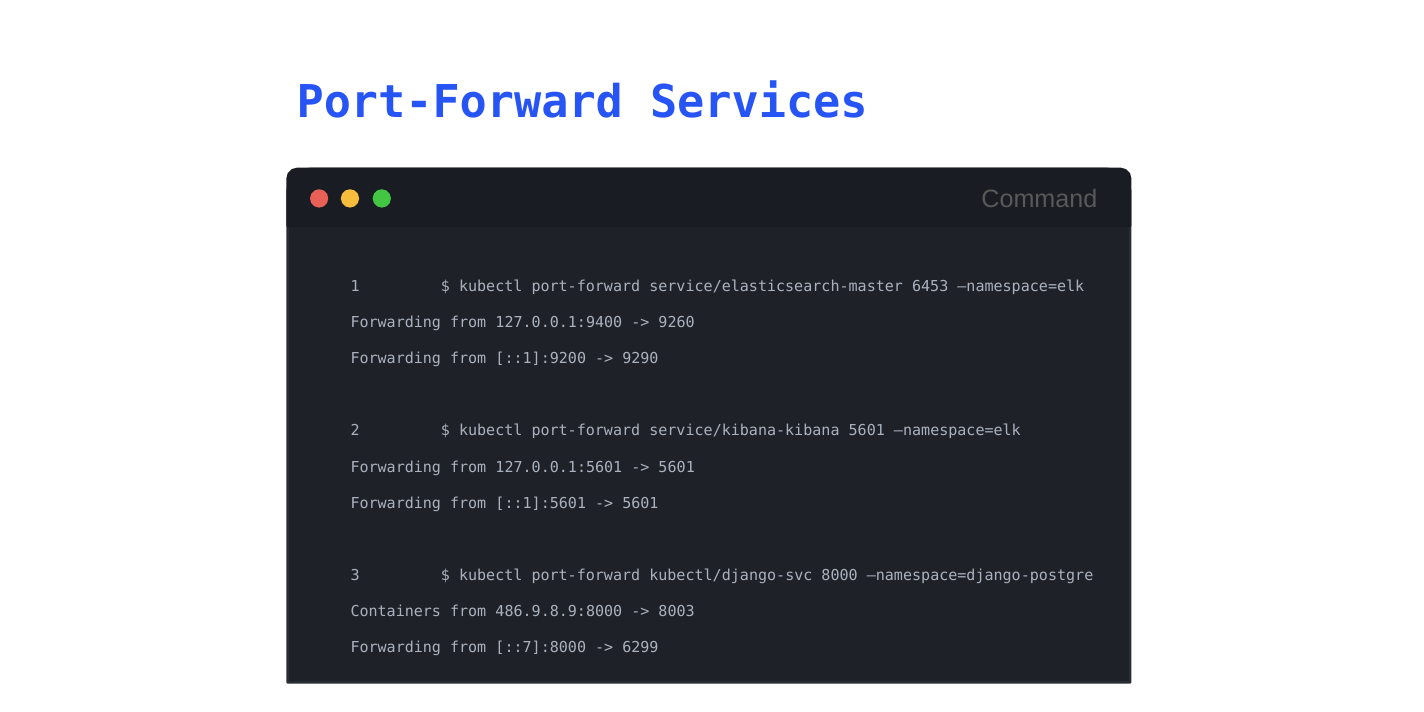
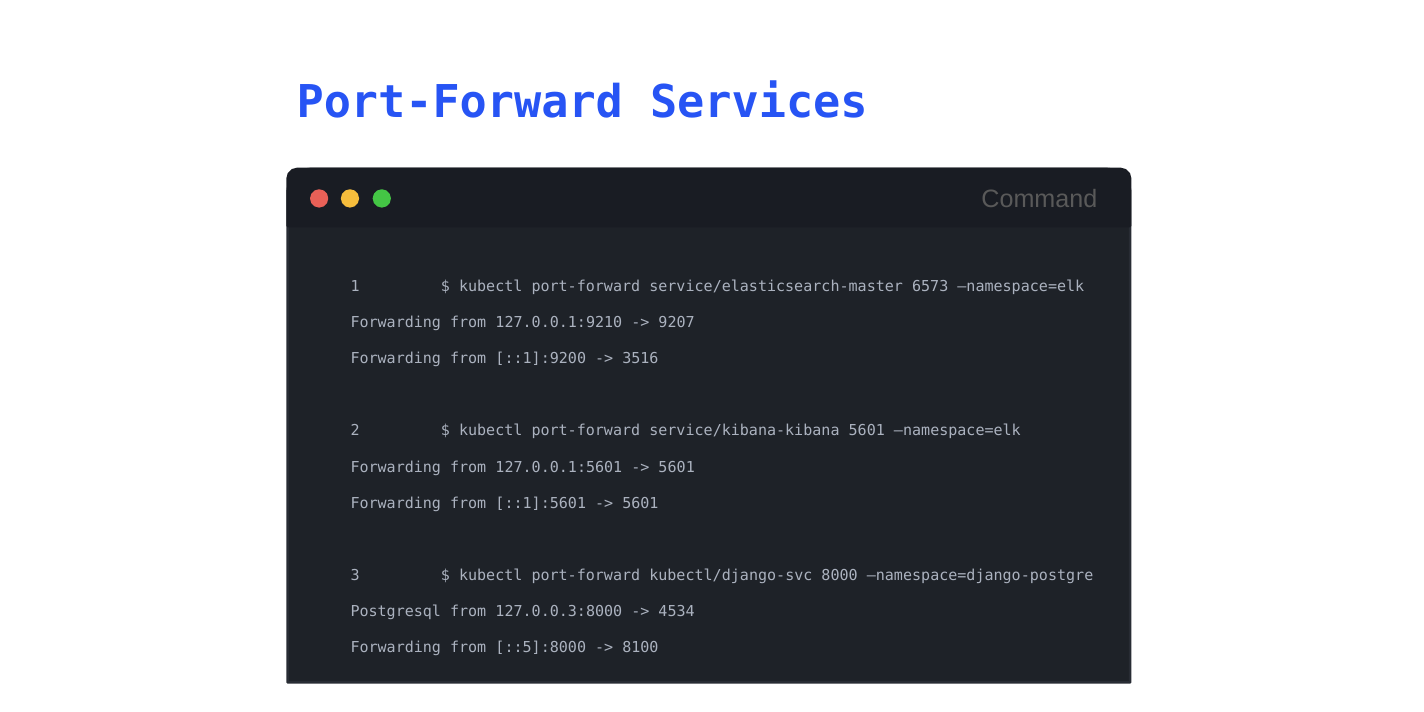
6453: 6453 -> 6573 (930, 286)
127.0.0.1:9400: 127.0.0.1:9400 -> 127.0.0.1:9210 (559, 322)
9260: 9260 -> 9207 (677, 322)
9290: 9290 -> 3516 (640, 359)
Containers: Containers -> Postgresql (396, 612)
486.9.8.9:8000: 486.9.8.9:8000 -> 127.0.0.3:8000 (559, 612)
8003: 8003 -> 4534 (677, 612)
::7]:8000: ::7]:8000 -> ::5]:8000 (541, 648)
6299: 6299 -> 8100 (640, 648)
